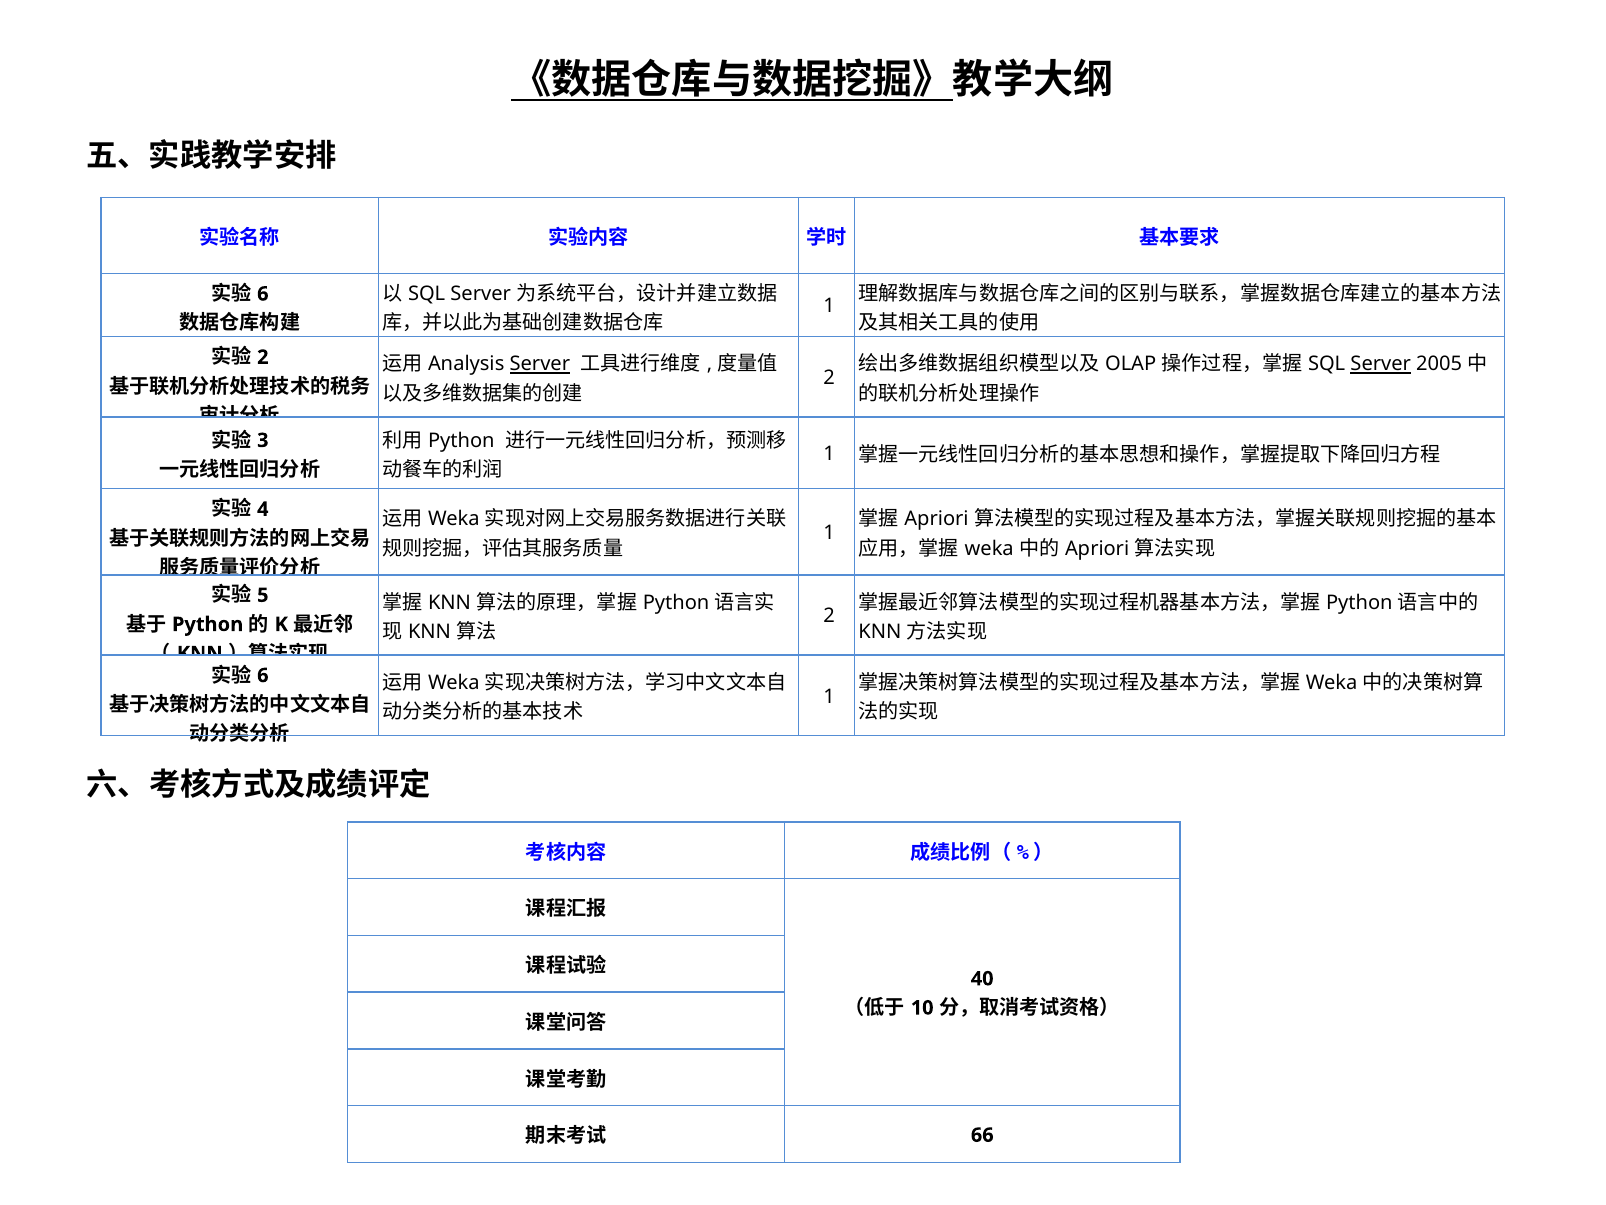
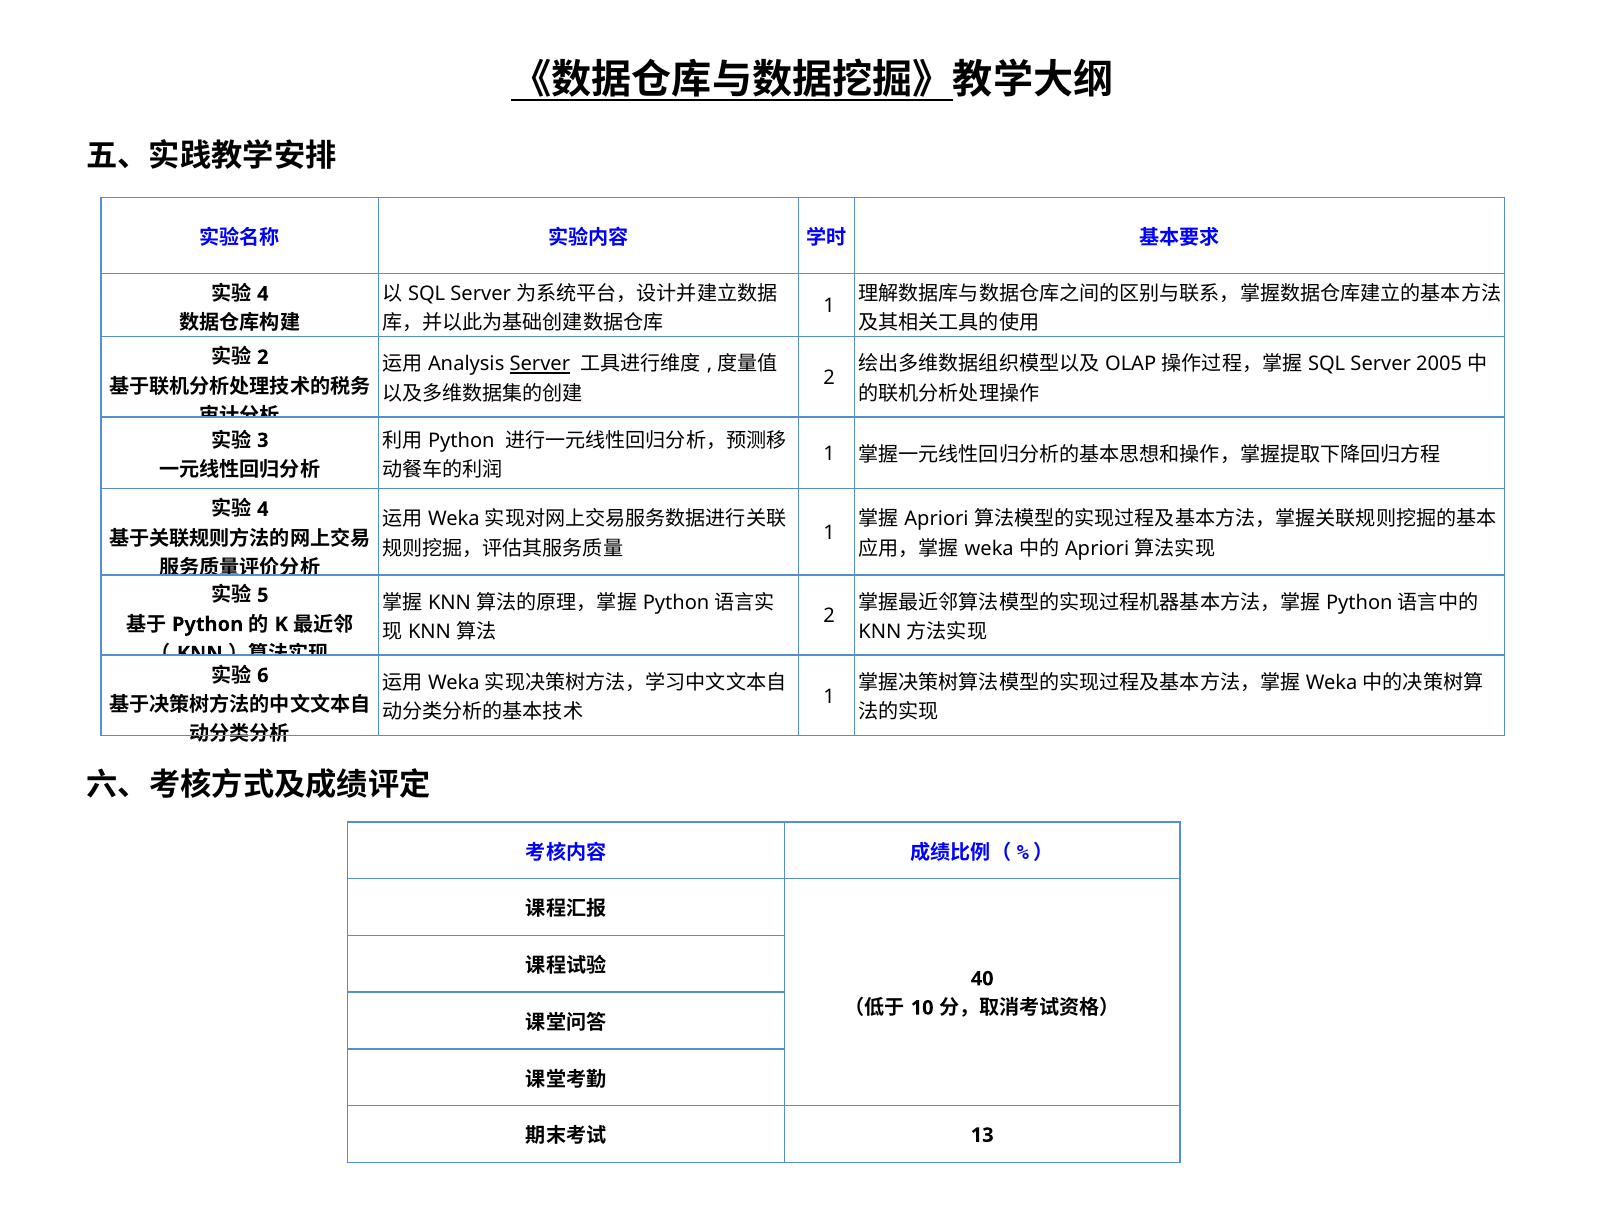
6: 6 -> 4 (263, 294)
Server underline: present -> none (1381, 364)
66: 66 -> 13 (982, 1135)
